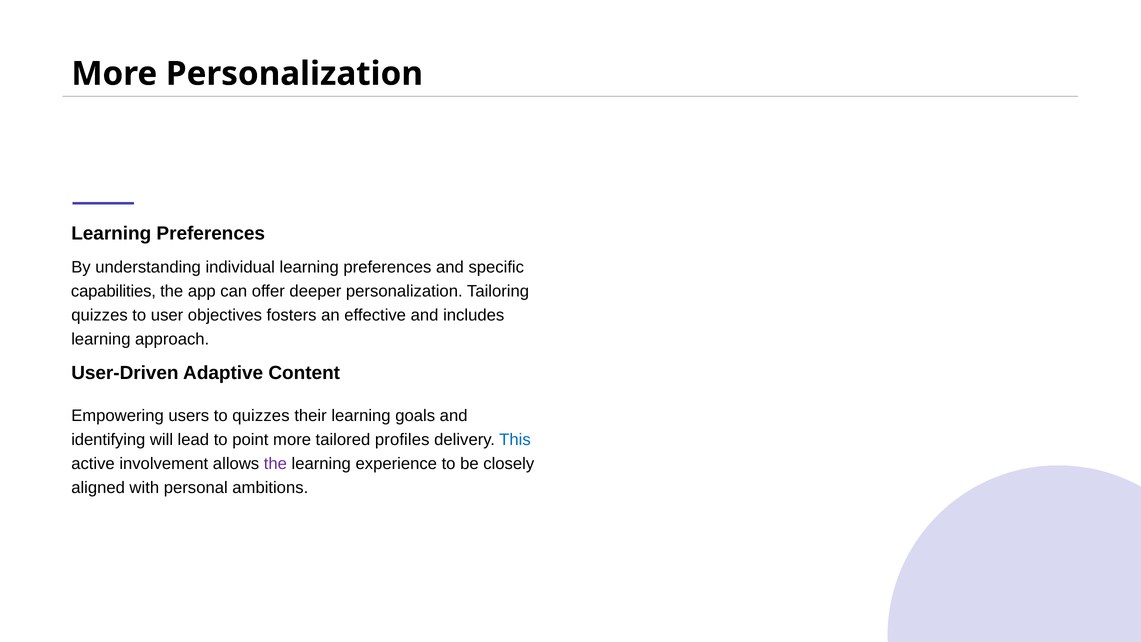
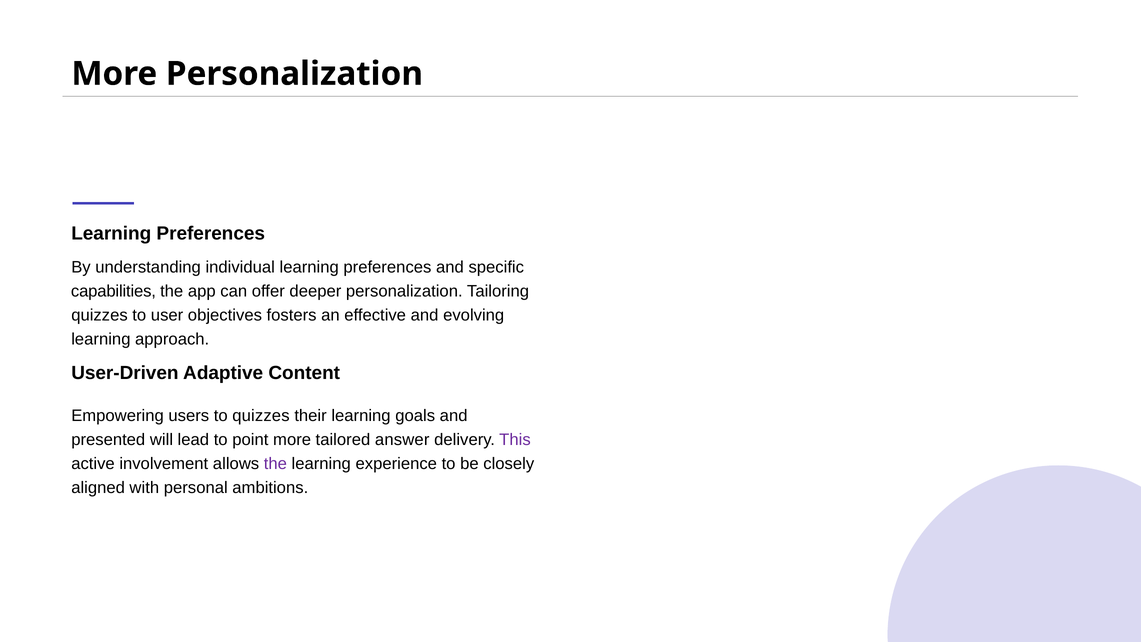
includes: includes -> evolving (474, 315)
identifying: identifying -> presented (108, 440)
profiles: profiles -> answer (402, 440)
This colour: blue -> purple (515, 440)
